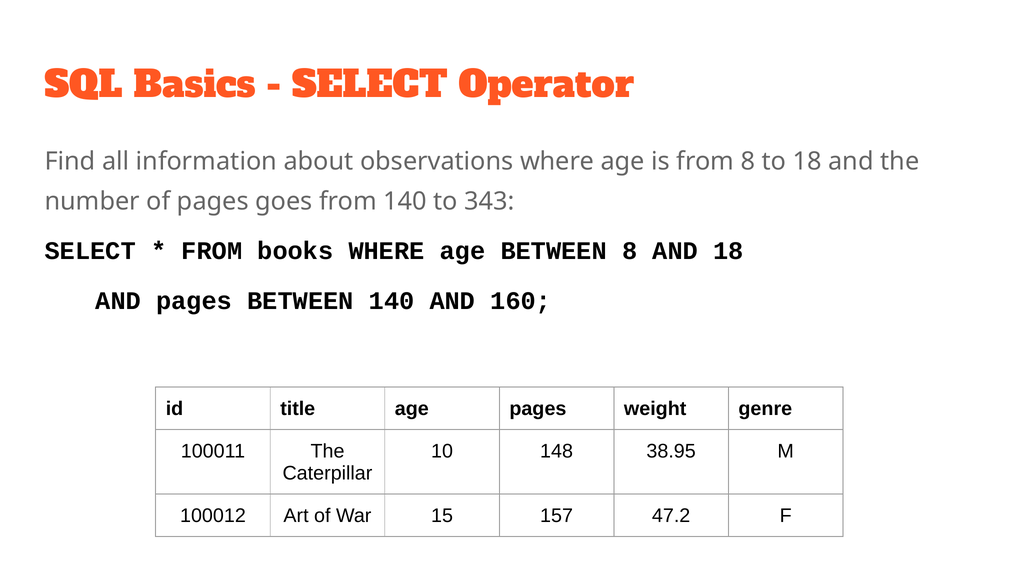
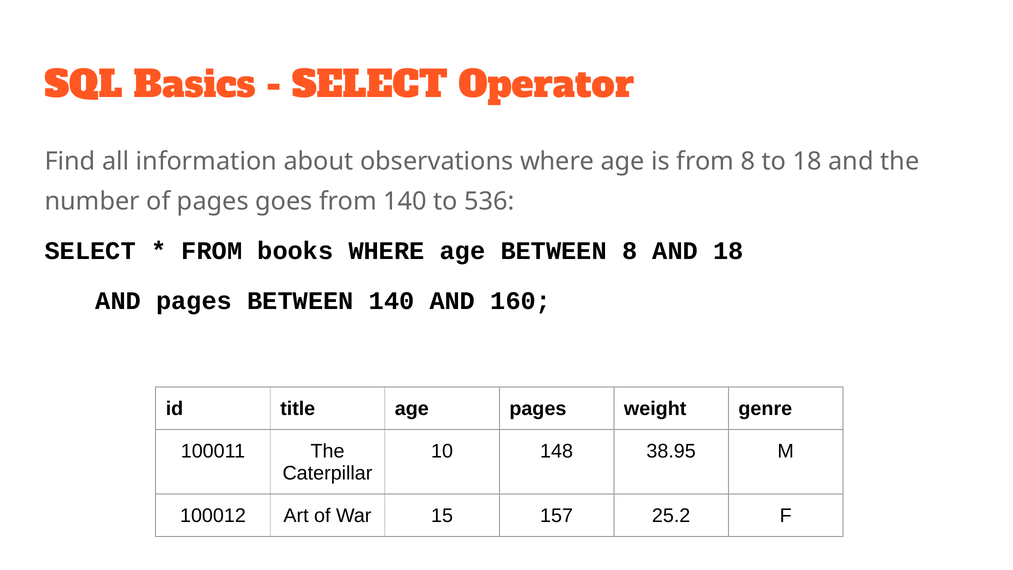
343: 343 -> 536 (489, 201)
47.2: 47.2 -> 25.2 (671, 515)
